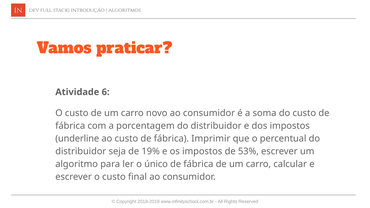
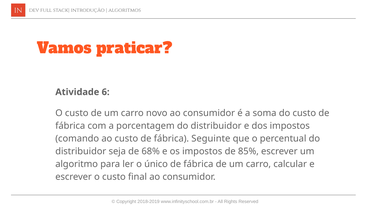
underline: underline -> comando (77, 139)
Imprimir: Imprimir -> Seguinte (211, 139)
19%: 19% -> 68% (151, 151)
53%: 53% -> 85% (248, 151)
